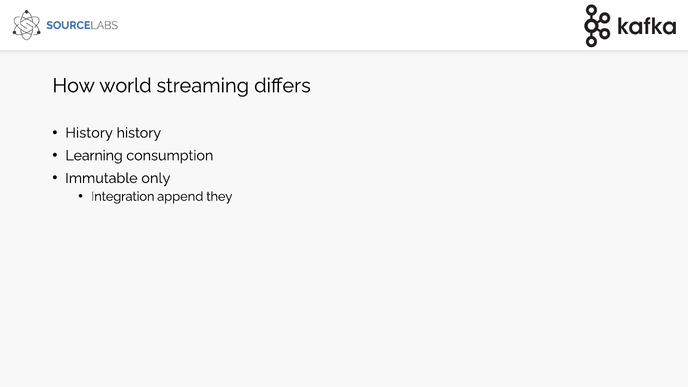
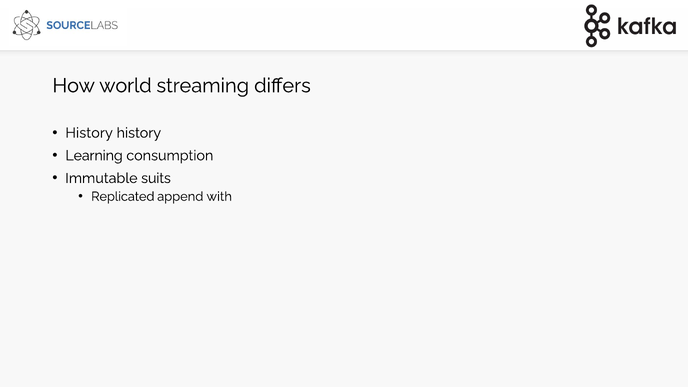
only: only -> suits (156, 178)
Integration: Integration -> Replicated (123, 196)
they: they -> with (219, 196)
